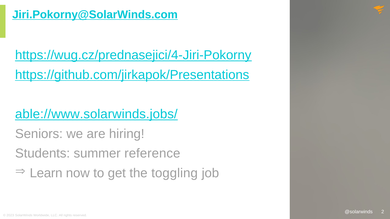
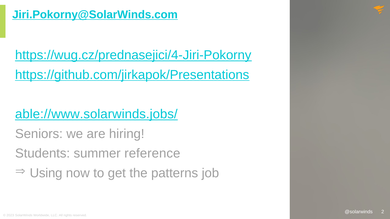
Learn: Learn -> Using (46, 173)
toggling: toggling -> patterns (175, 173)
